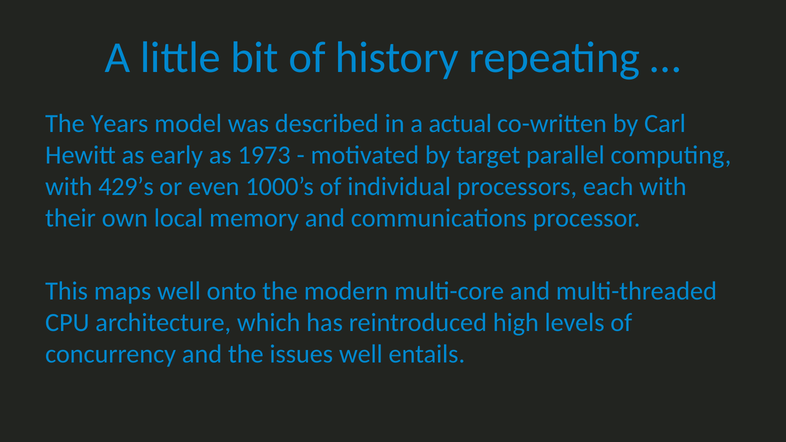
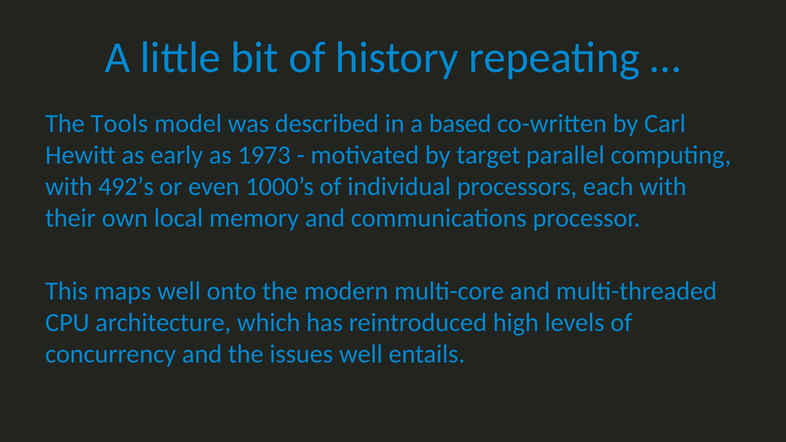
Years: Years -> Tools (119, 124)
actual: actual -> based (460, 124)
429’s: 429’s -> 492’s (126, 187)
